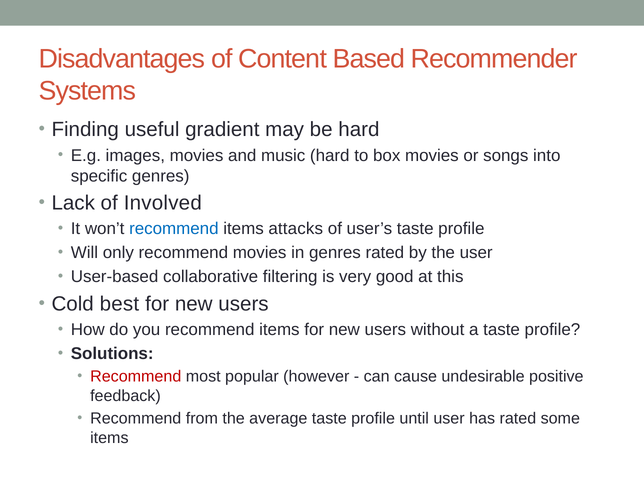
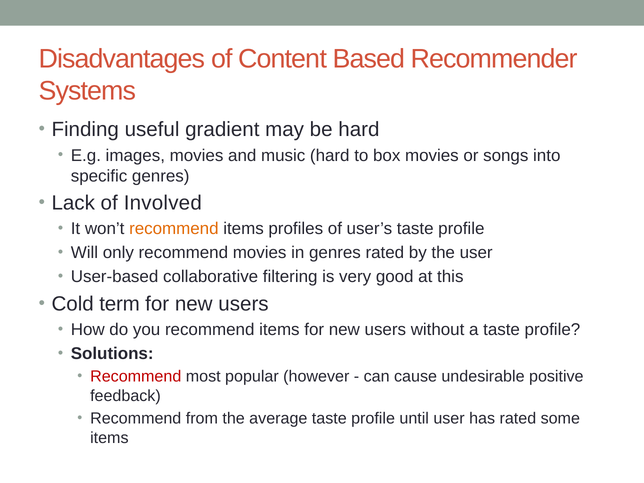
recommend colour: blue -> orange (174, 229)
attacks: attacks -> profiles (296, 229)
best: best -> term (120, 304)
